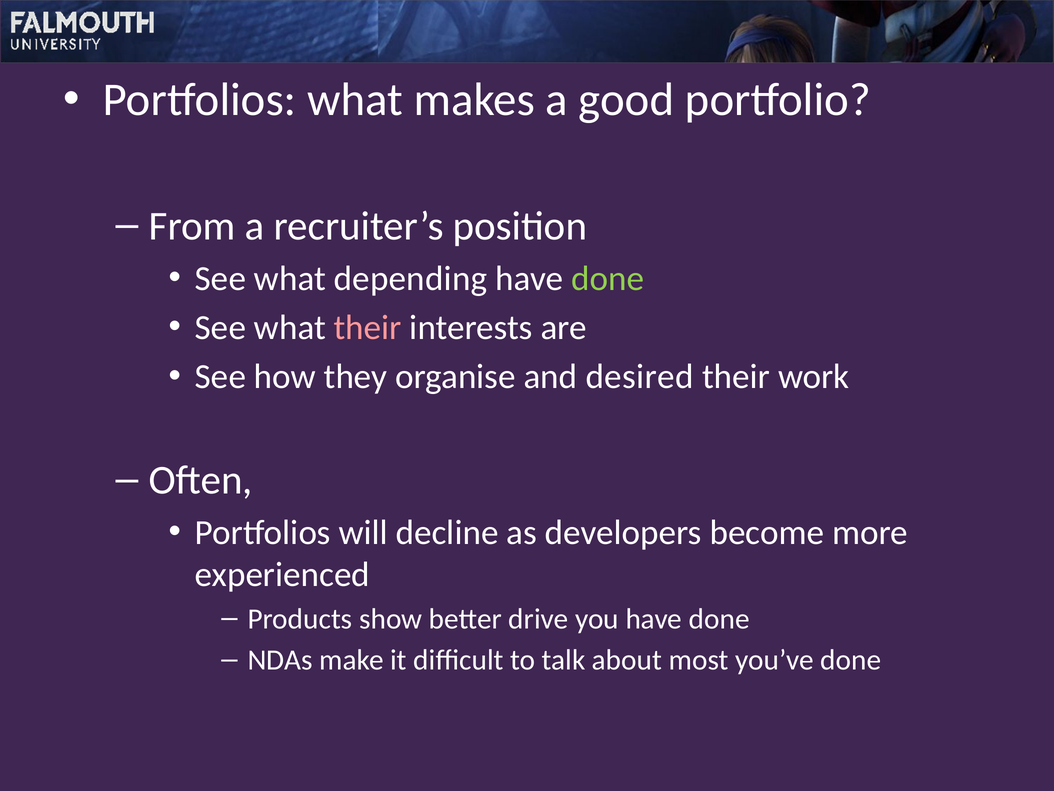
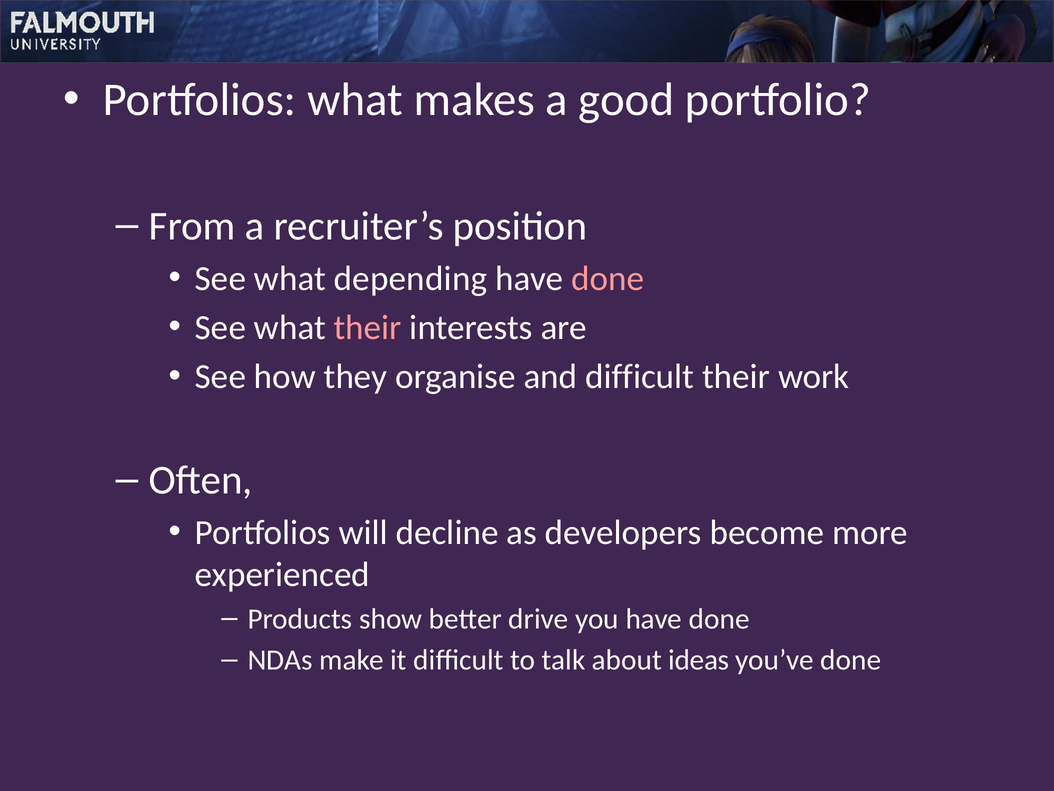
done colour: light green -> pink (608, 278)
and desired: desired -> difficult (640, 377)
most: most -> ideas (699, 660)
